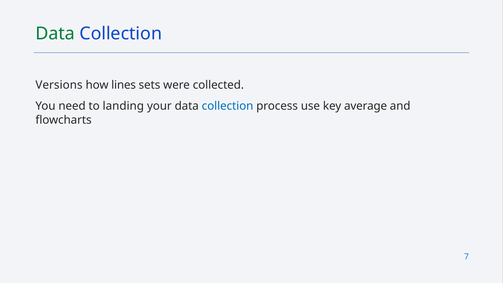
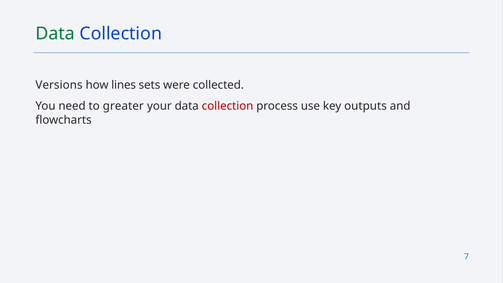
landing: landing -> greater (123, 106)
collection colour: blue -> red (228, 106)
average: average -> outputs (365, 106)
